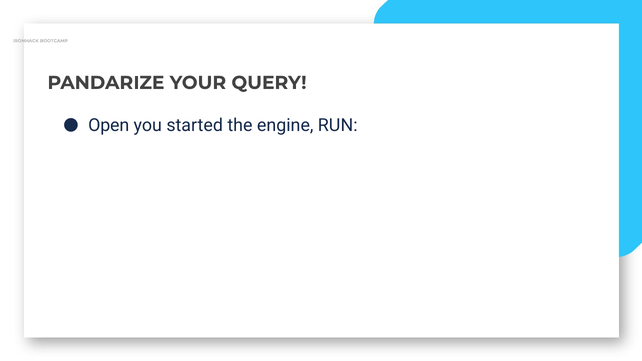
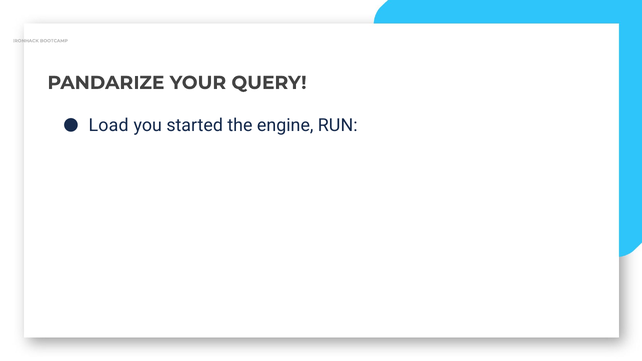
Open: Open -> Load (109, 125)
